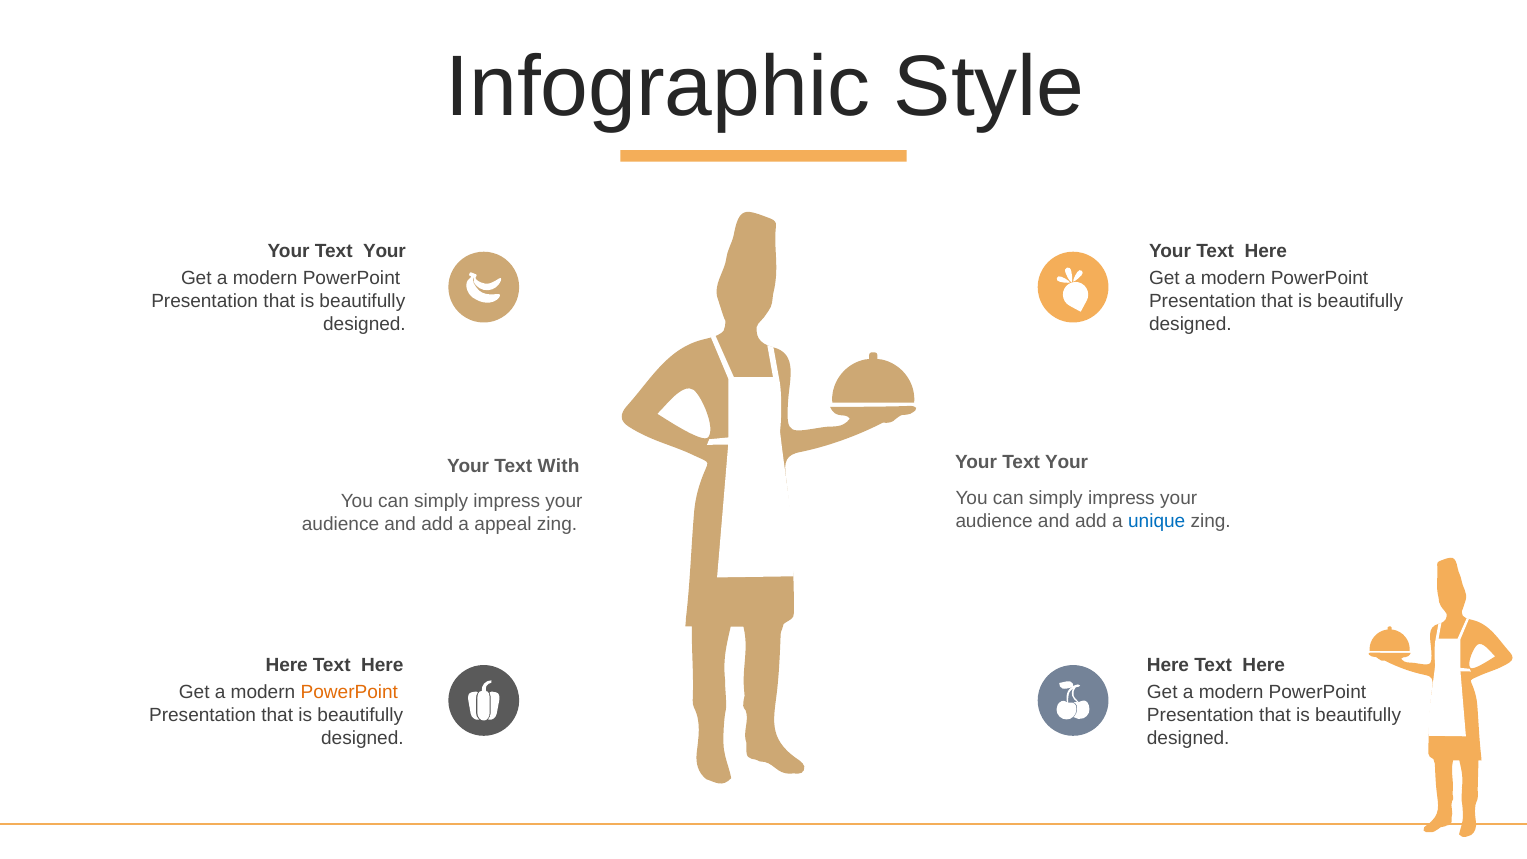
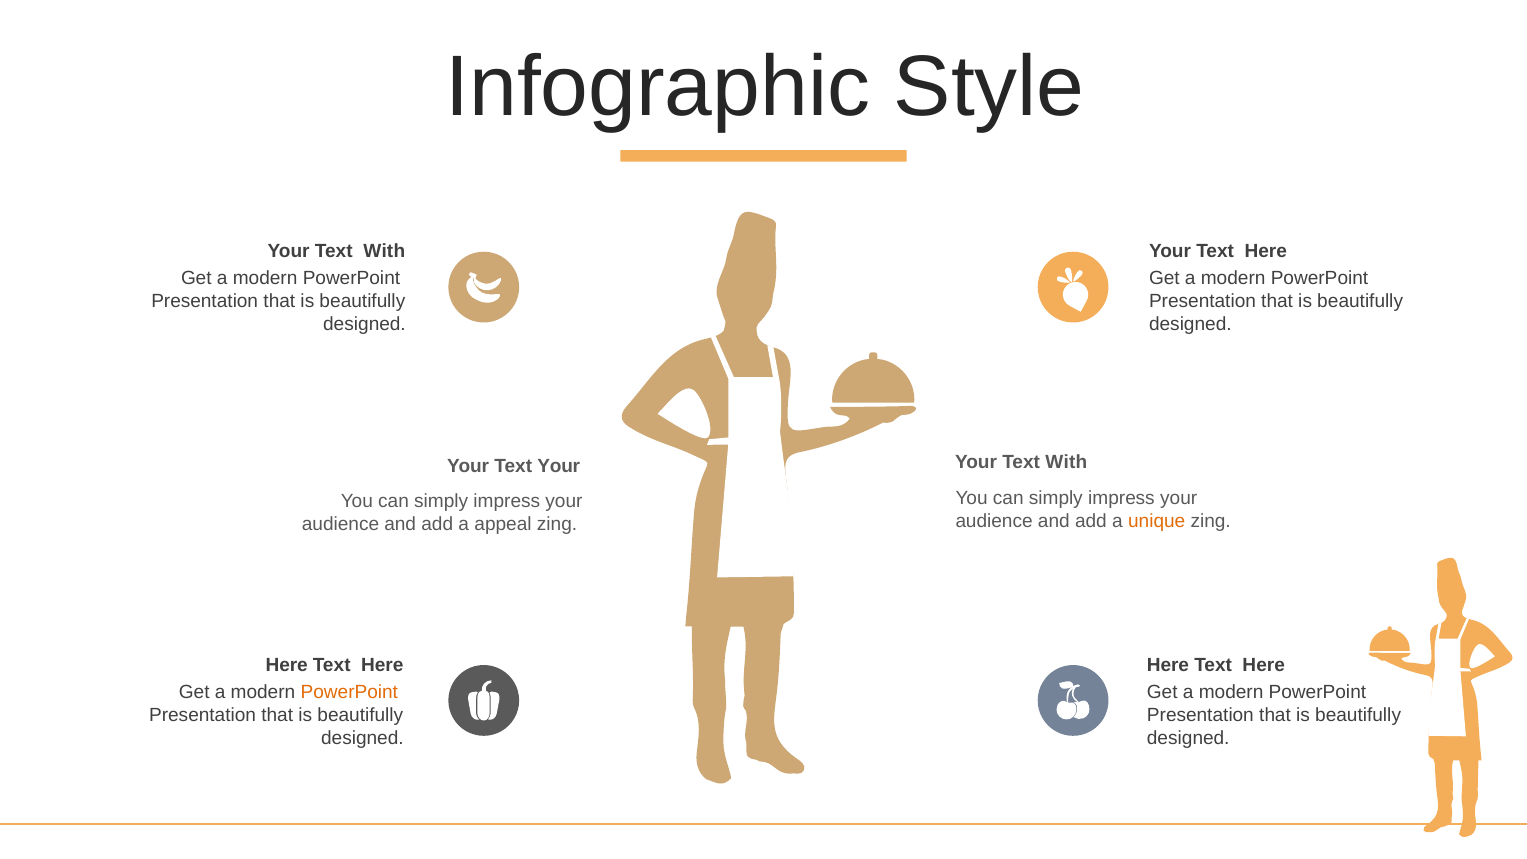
Your: Your -> With (384, 251)
Your: Your -> With (1066, 462)
Text With: With -> Your (559, 466)
unique colour: blue -> orange (1157, 521)
